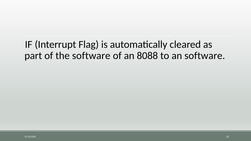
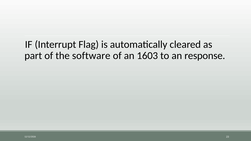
8088: 8088 -> 1603 (147, 56)
an software: software -> response (205, 56)
